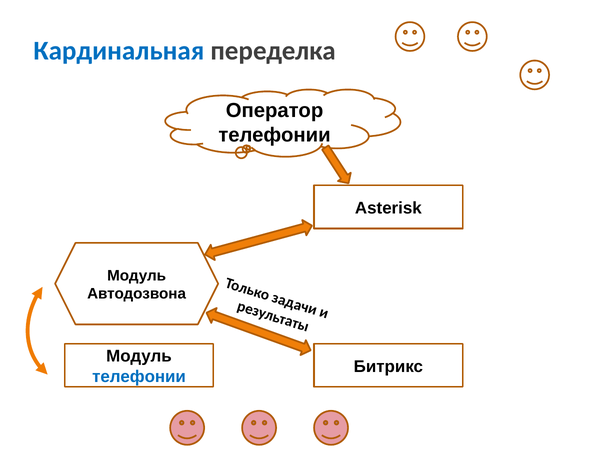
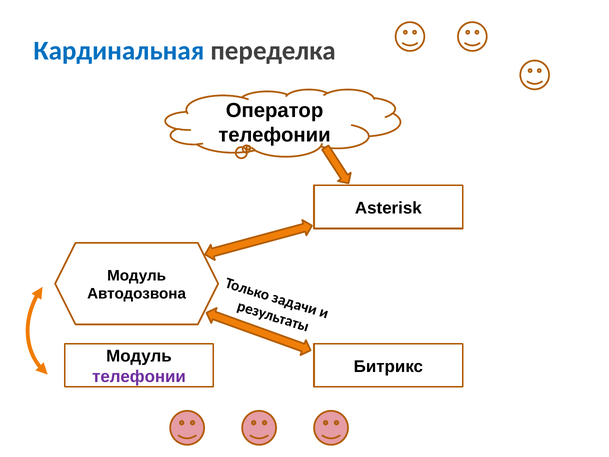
телефонии colour: blue -> purple (139, 376)
